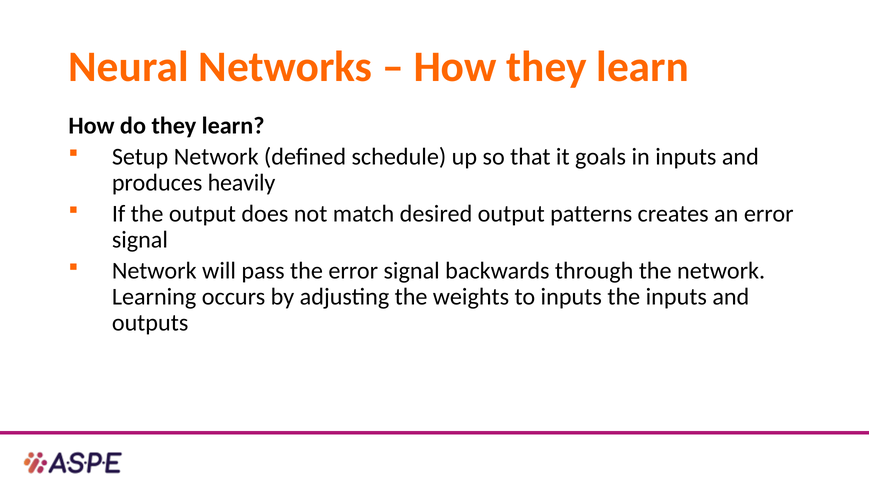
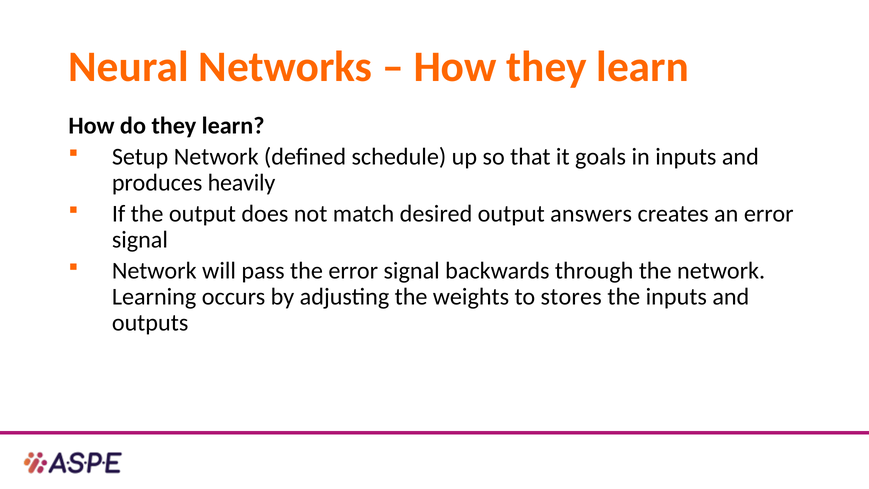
patterns: patterns -> answers (591, 214)
to inputs: inputs -> stores (571, 297)
